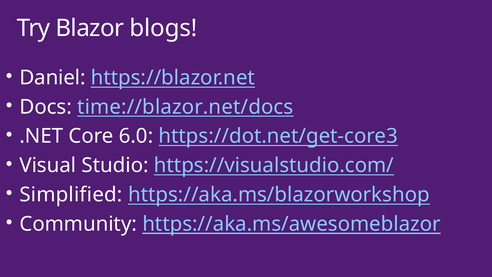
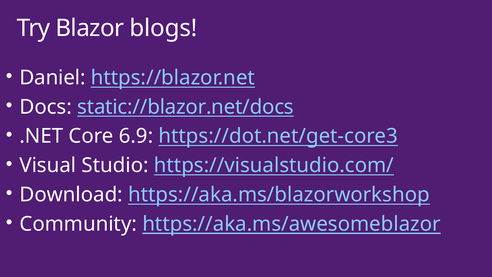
time://blazor.net/docs: time://blazor.net/docs -> static://blazor.net/docs (185, 107)
6.0: 6.0 -> 6.9 (136, 136)
Simplified: Simplified -> Download (71, 195)
